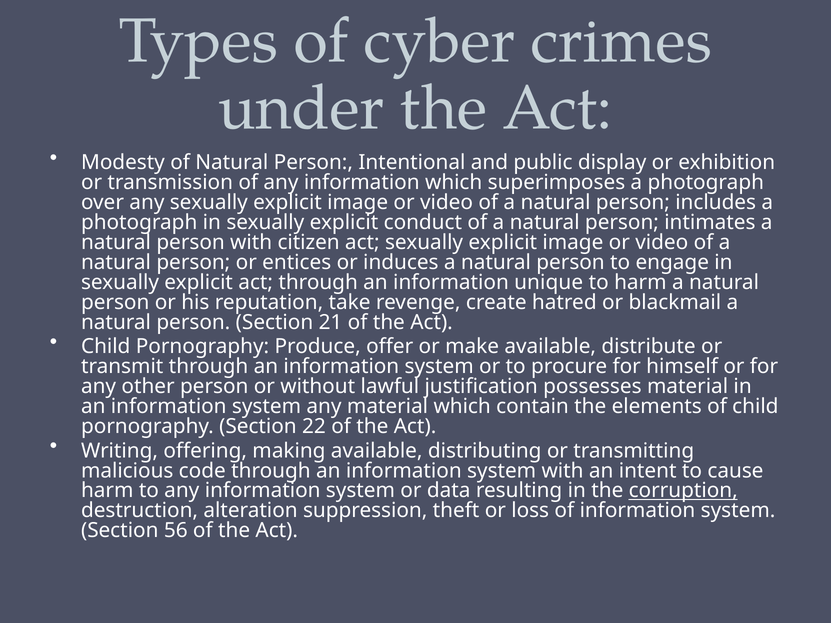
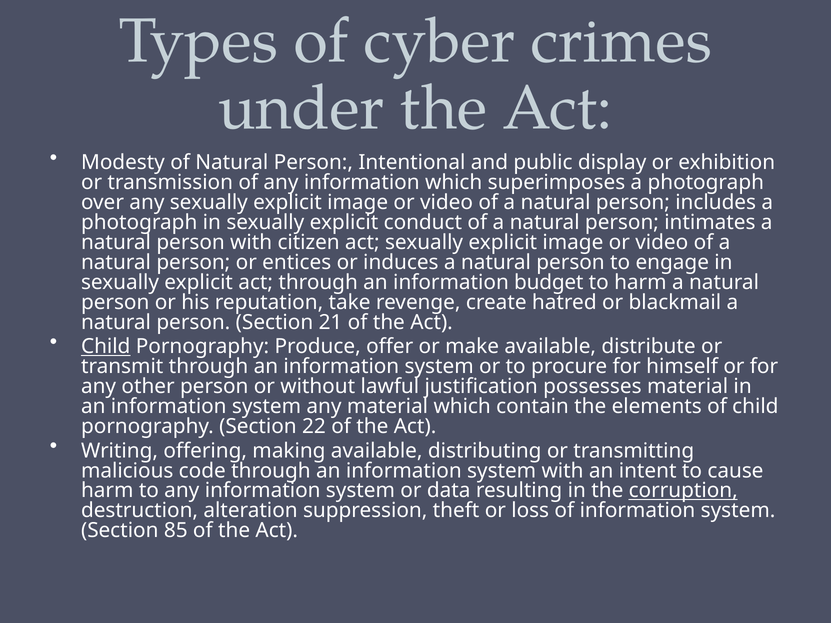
unique: unique -> budget (549, 282)
Child underline: none -> present (106, 347)
56: 56 -> 85 (176, 531)
